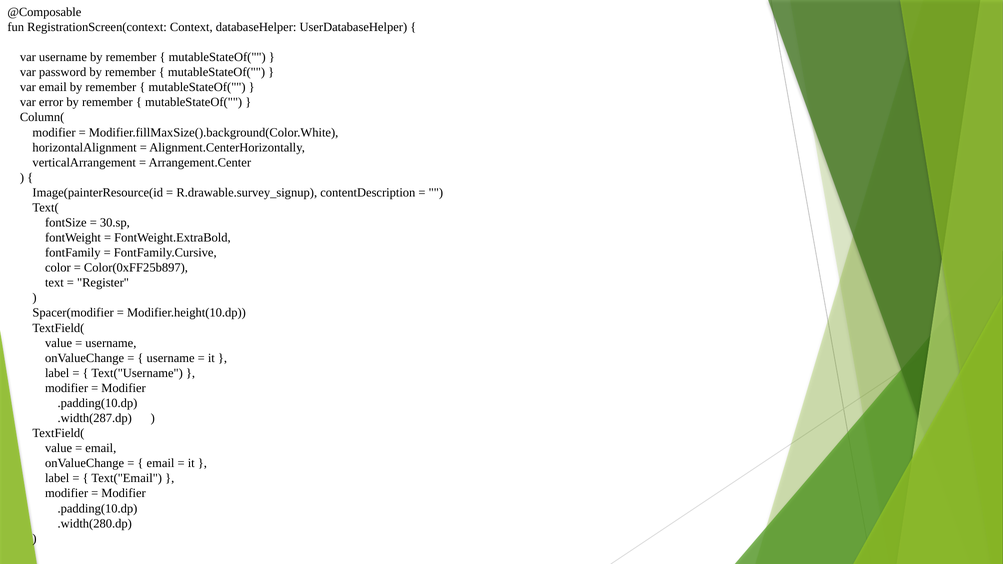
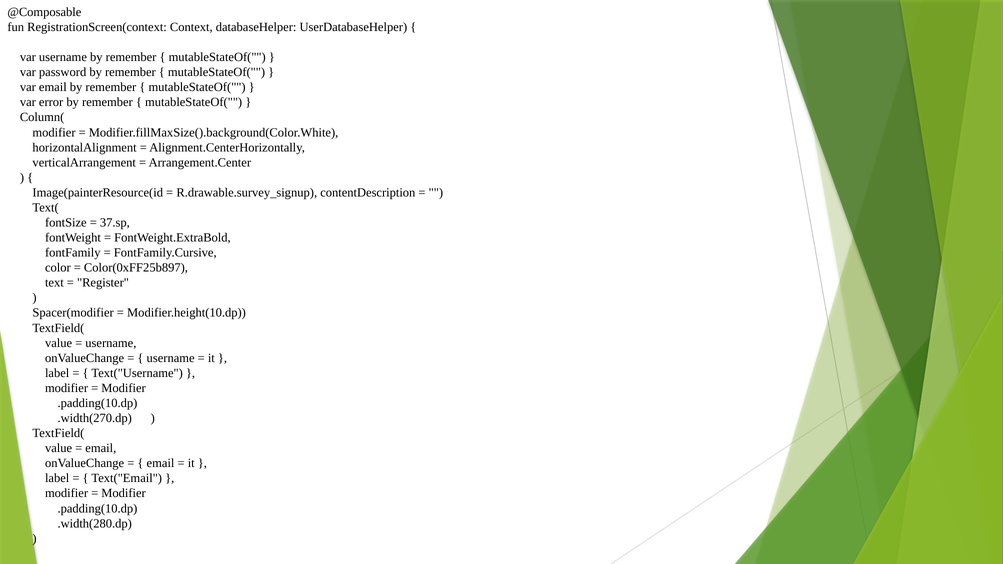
30.sp: 30.sp -> 37.sp (115, 223)
.width(287.dp: .width(287.dp -> .width(270.dp (95, 418)
